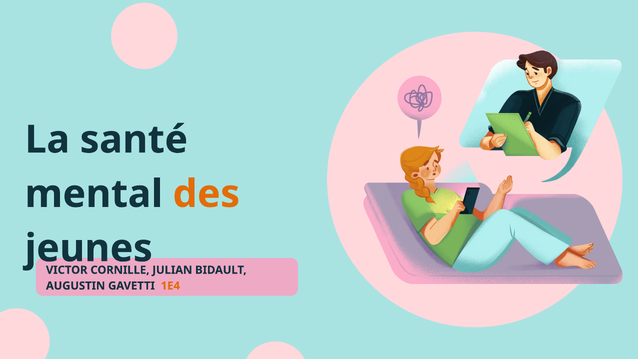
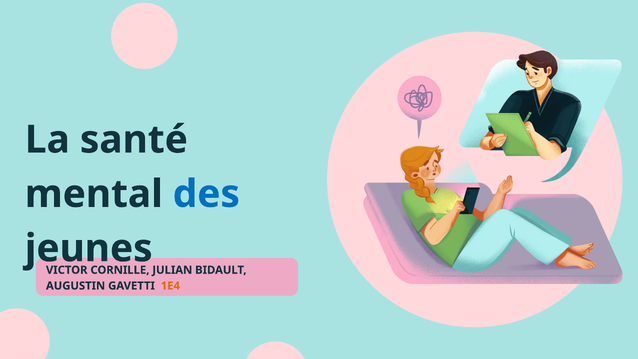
des colour: orange -> blue (206, 194)
